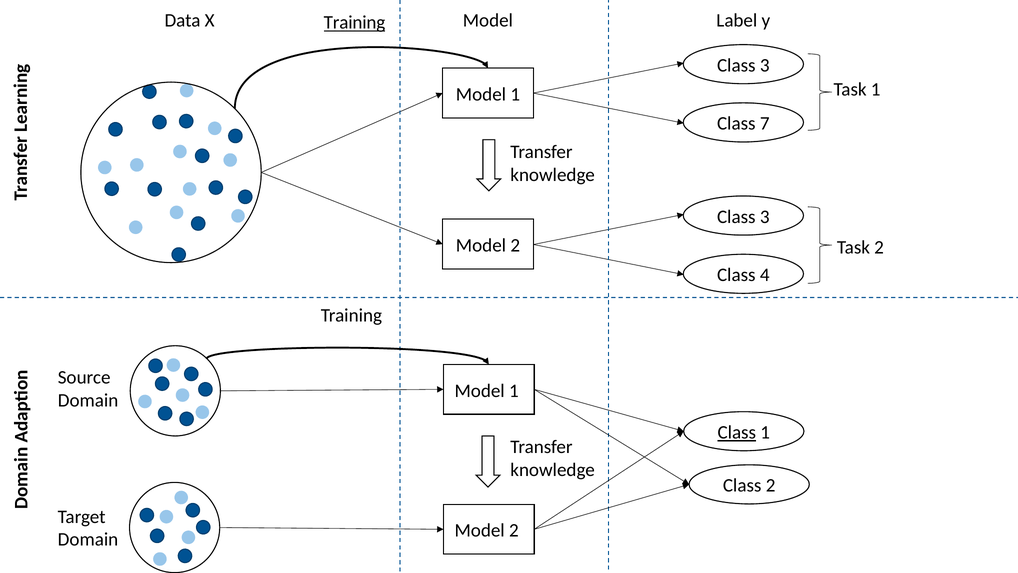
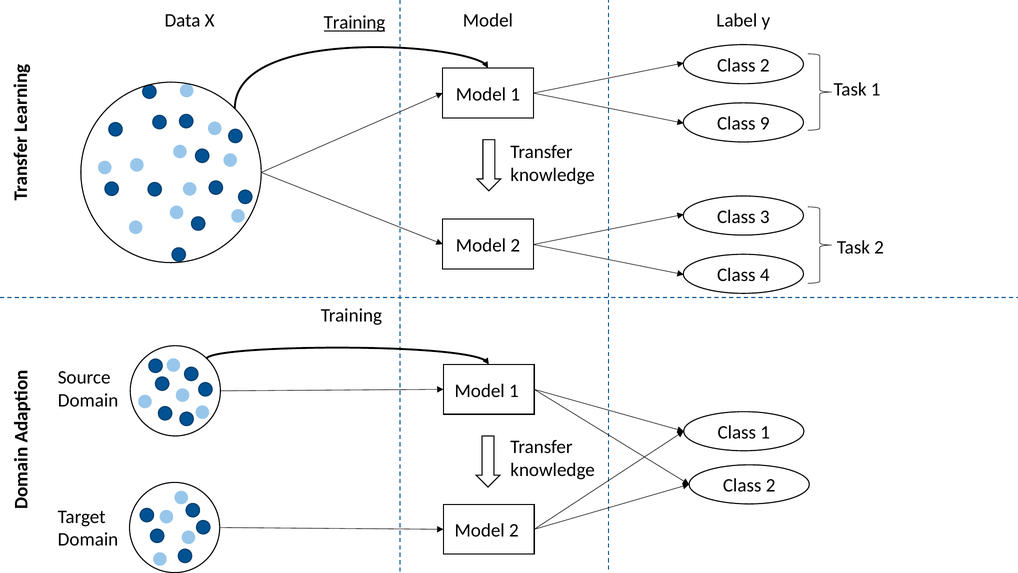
3: 3 -> 2 (765, 65)
7: 7 -> 9 (765, 124)
Class underline: present -> none (737, 432)
